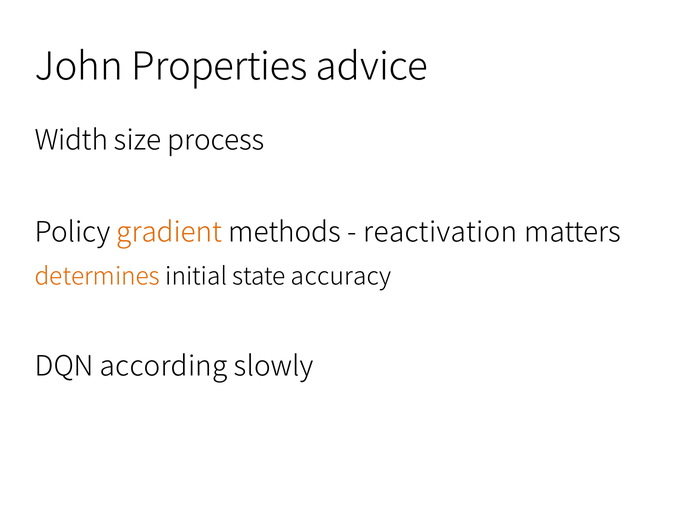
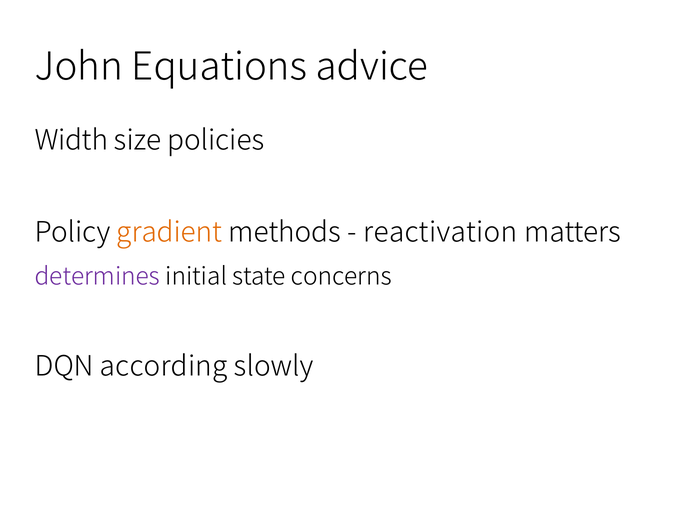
Properties: Properties -> Equations (219, 67)
process: process -> policies (216, 141)
determines colour: orange -> purple (97, 277)
accuracy: accuracy -> concerns (341, 277)
